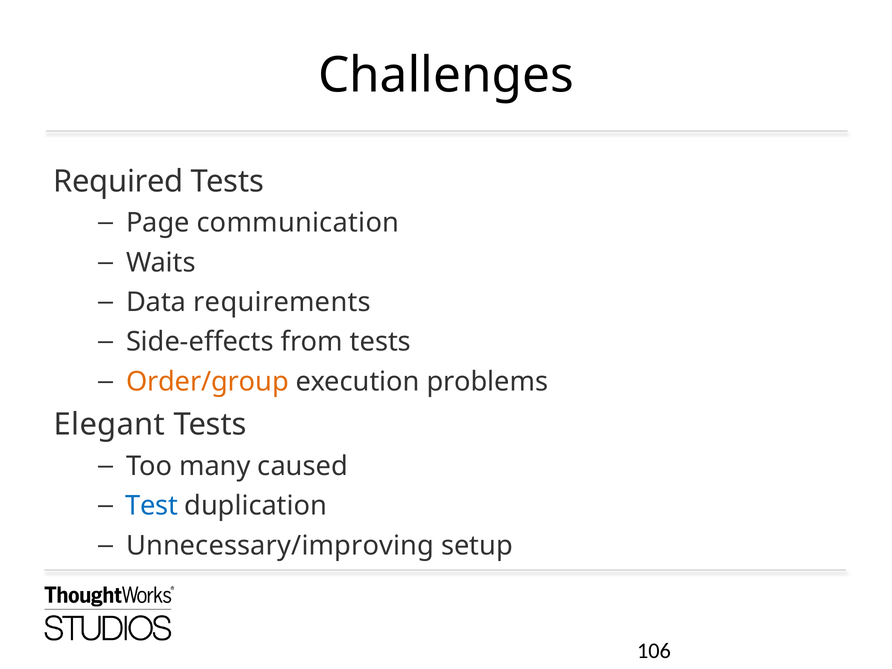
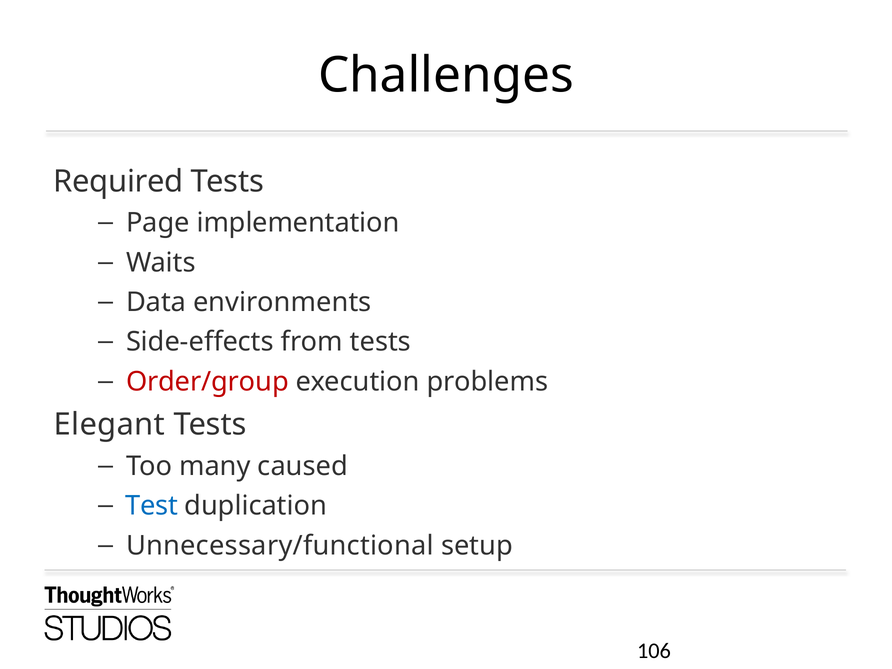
communication: communication -> implementation (298, 223)
requirements: requirements -> environments (282, 302)
Order/group colour: orange -> red (207, 382)
Unnecessary/improving: Unnecessary/improving -> Unnecessary/functional (280, 546)
